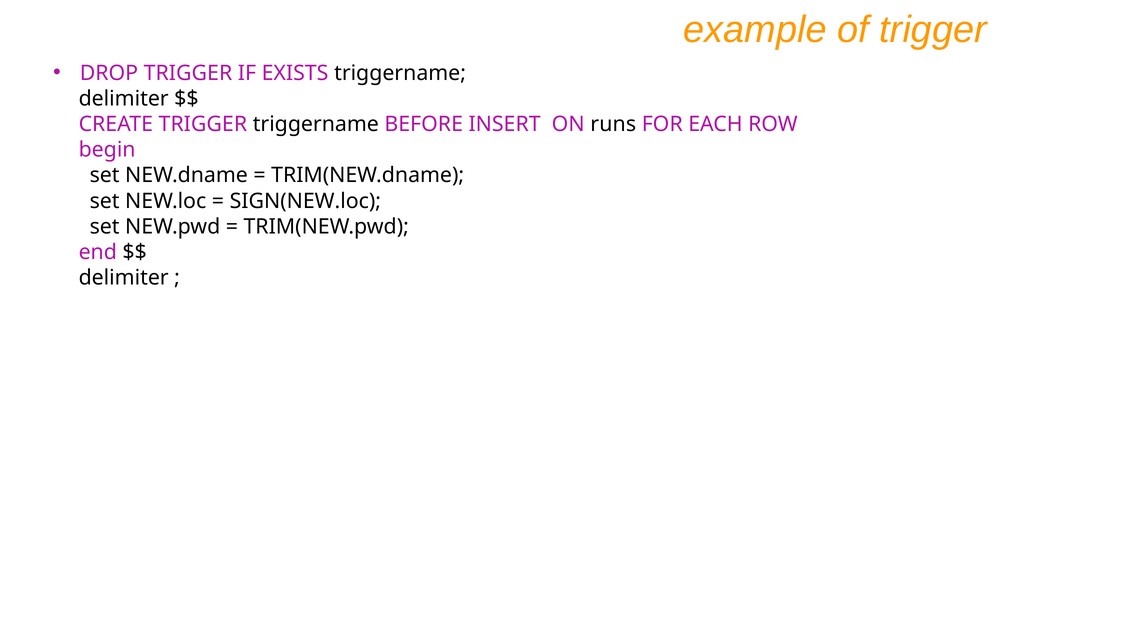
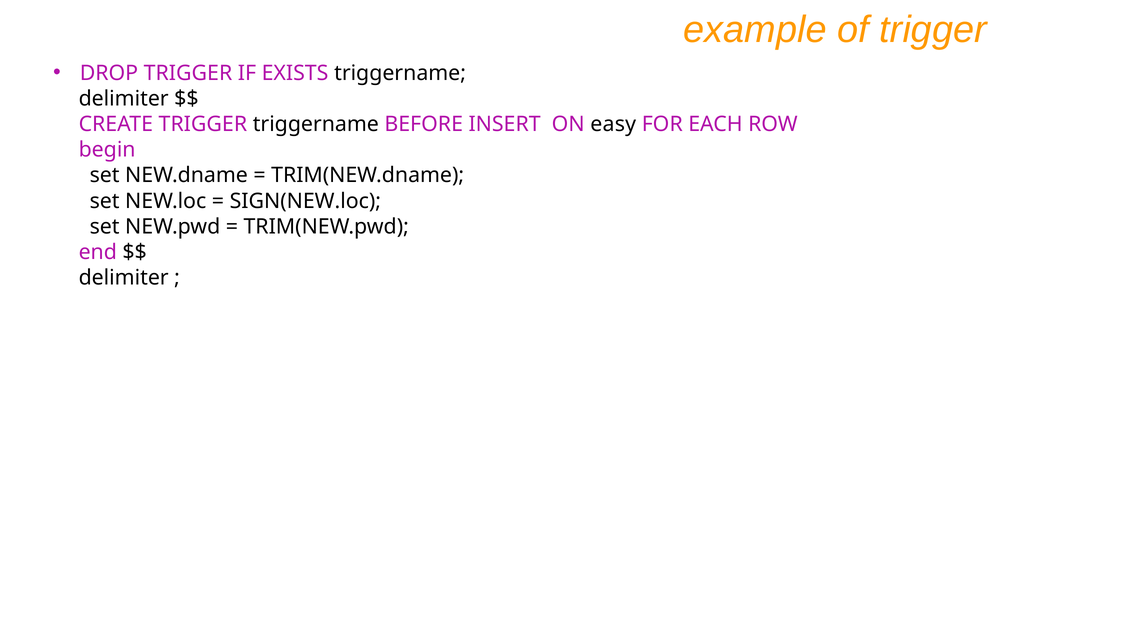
runs: runs -> easy (613, 124)
